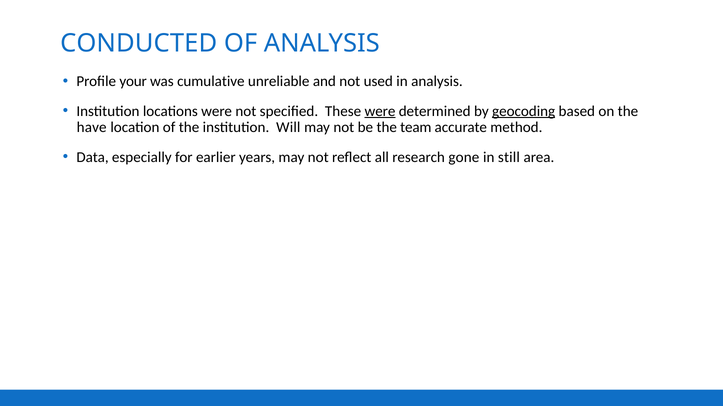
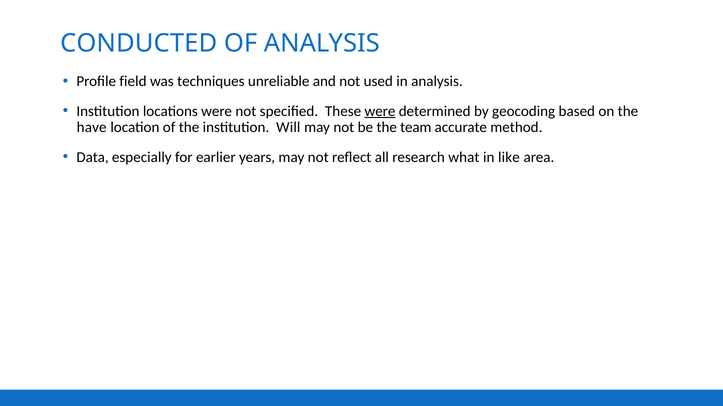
your: your -> field (133, 81)
cumulative: cumulative -> techniques (211, 81)
geocoding underline: present -> none (524, 111)
gone: gone -> what (464, 157)
still: still -> like (509, 157)
